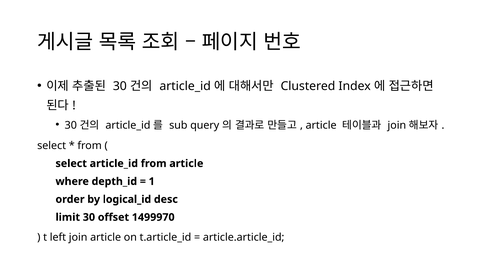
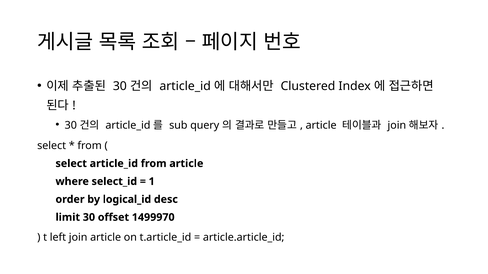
depth_id: depth_id -> select_id (114, 182)
